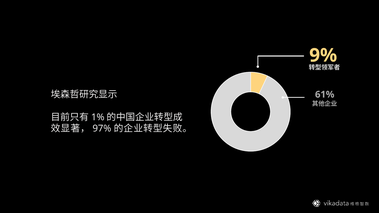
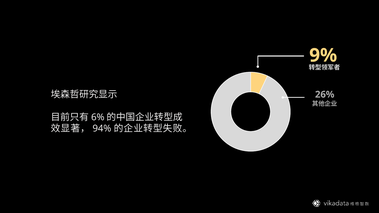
61%: 61% -> 26% (325, 95)
1%: 1% -> 6% (98, 117)
97%: 97% -> 94% (102, 129)
